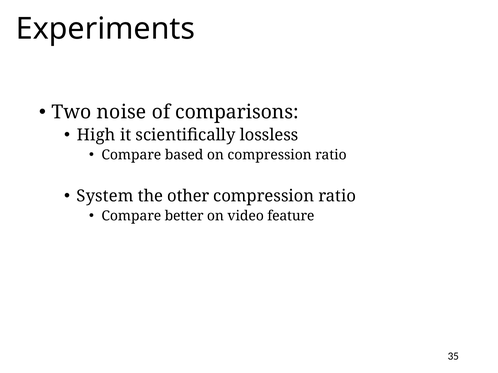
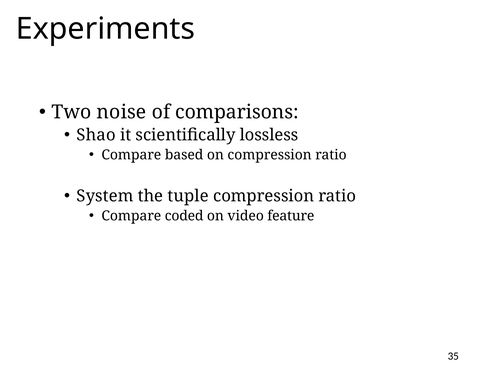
High: High -> Shao (96, 135)
other: other -> tuple (188, 196)
better: better -> coded (184, 216)
